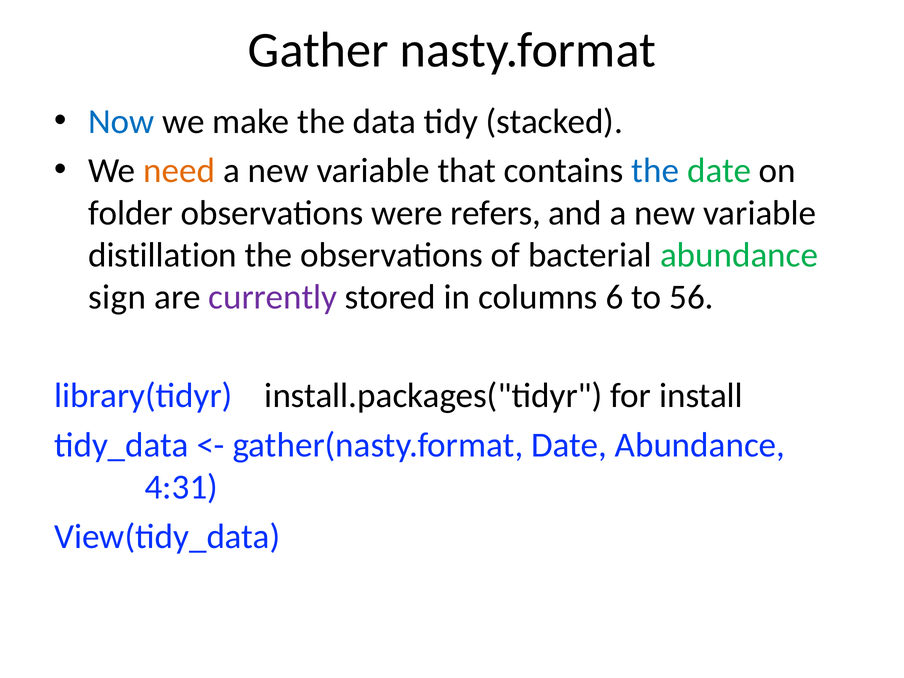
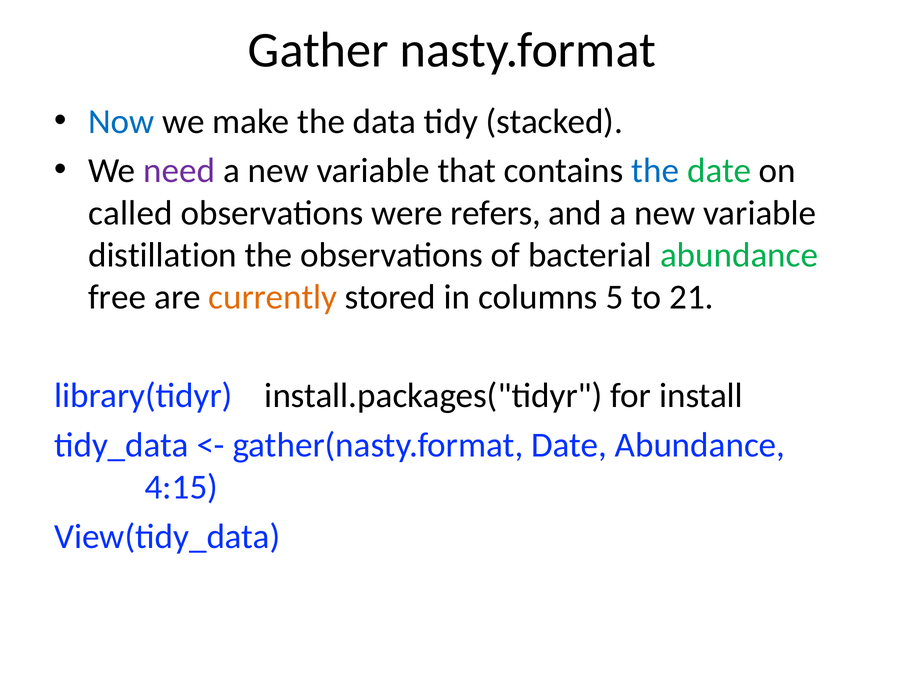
need colour: orange -> purple (179, 171)
folder: folder -> called (130, 213)
sign: sign -> free (117, 297)
currently colour: purple -> orange (273, 297)
6: 6 -> 5 (615, 297)
56: 56 -> 21 (691, 297)
4:31: 4:31 -> 4:15 (181, 487)
